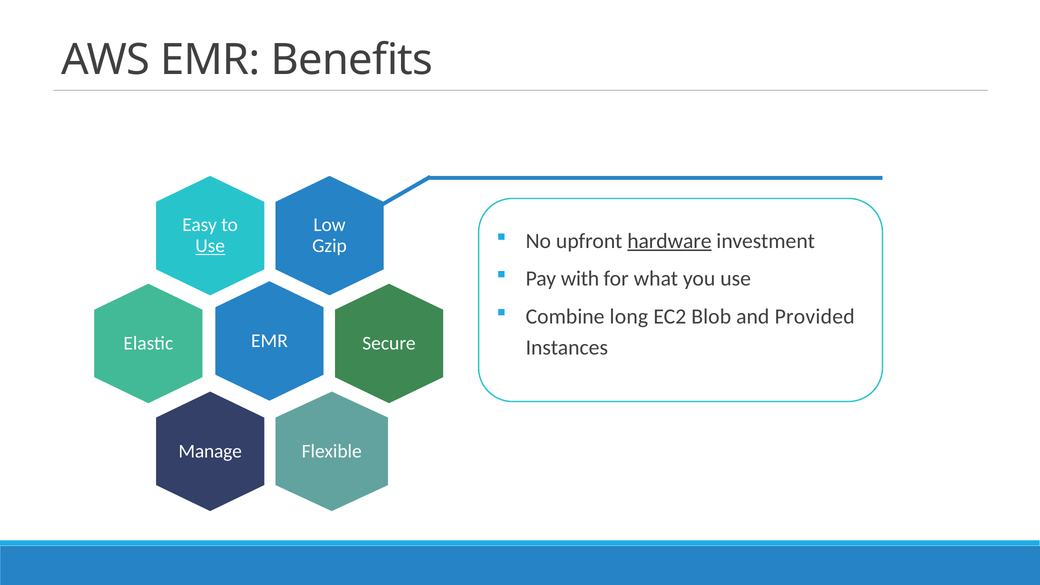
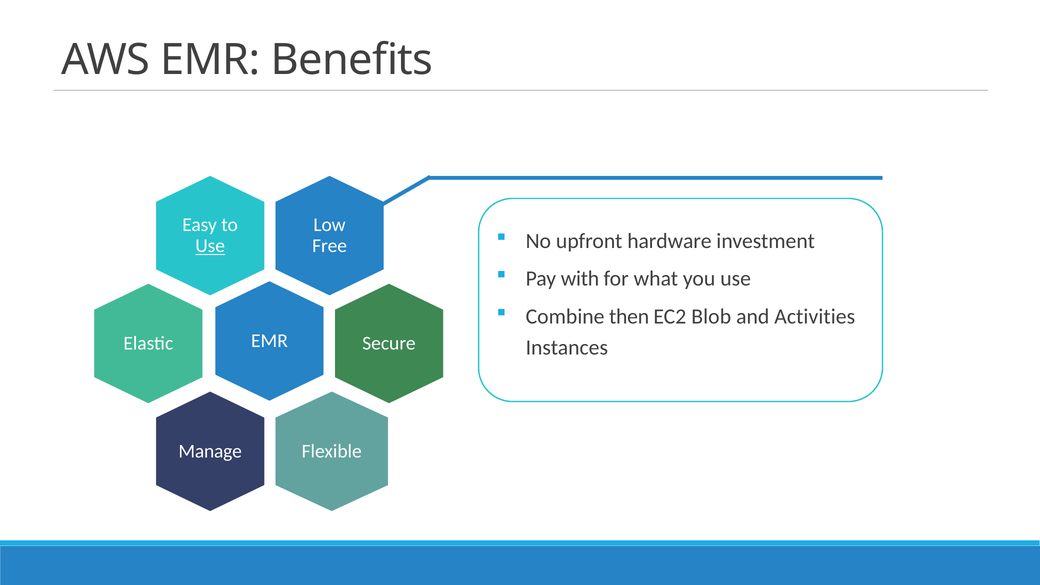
hardware underline: present -> none (669, 241)
Gzip: Gzip -> Free (330, 246)
long: long -> then (629, 316)
Provided: Provided -> Activities (815, 316)
